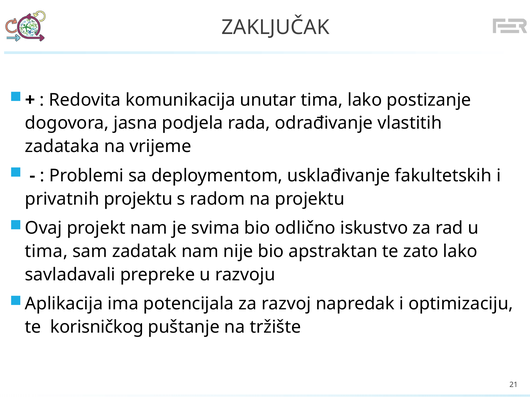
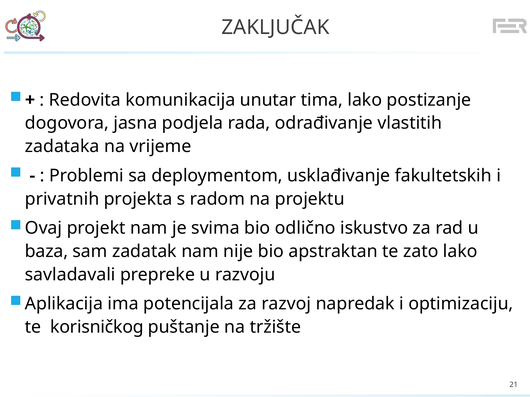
privatnih projektu: projektu -> projekta (138, 199)
tima: tima -> baza (47, 252)
